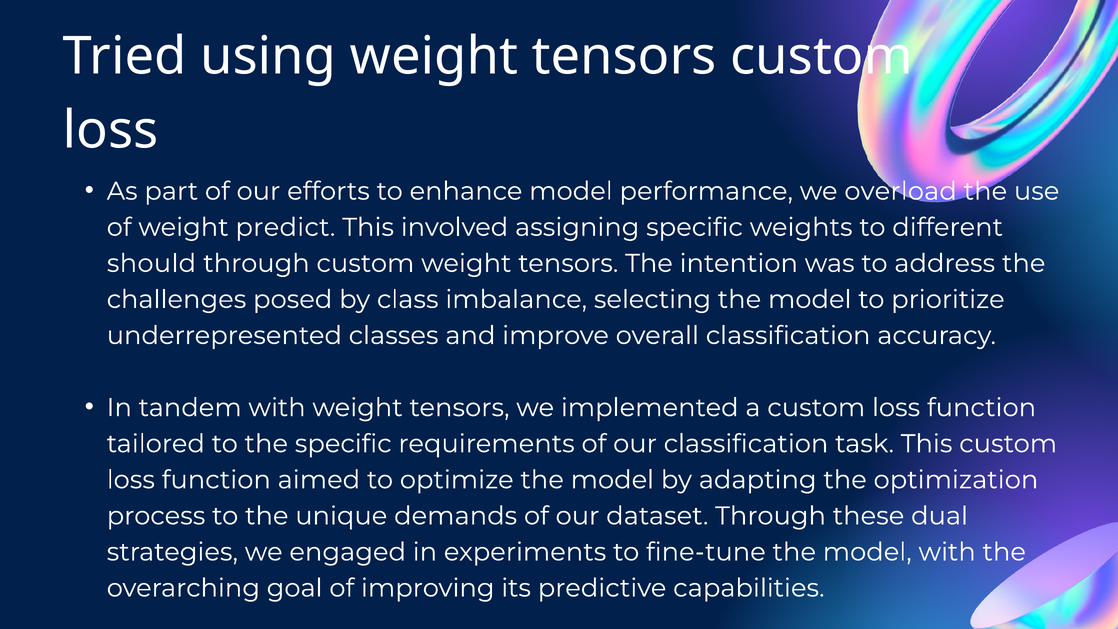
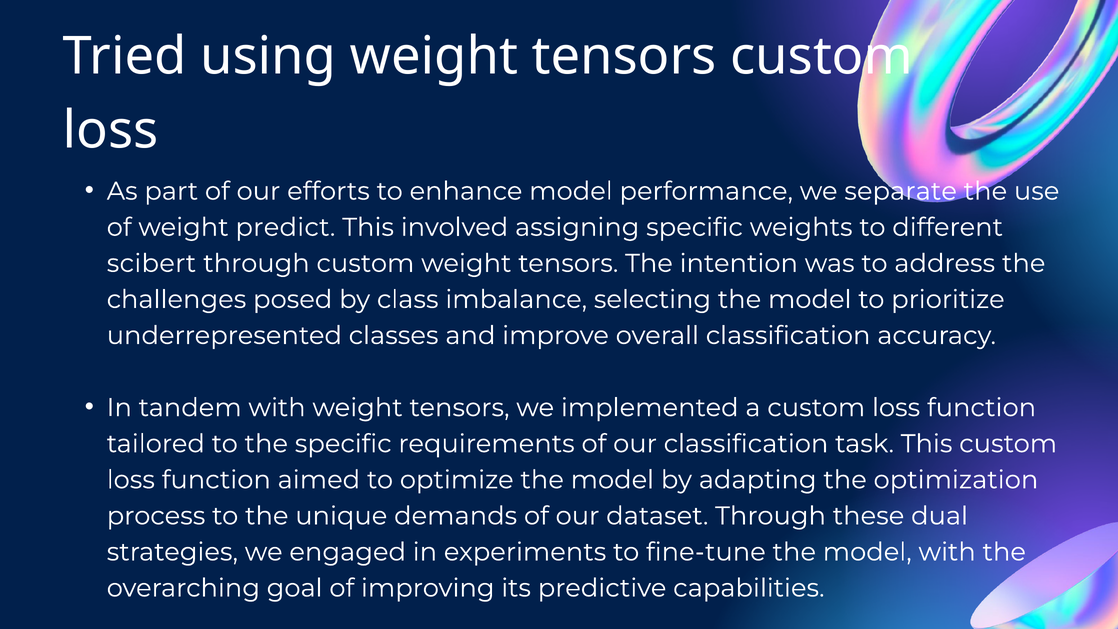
overload: overload -> separate (901, 191)
should: should -> scibert (151, 263)
